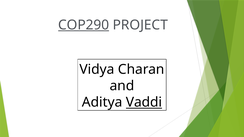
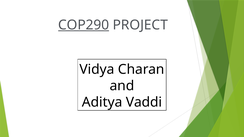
Vaddi underline: present -> none (144, 102)
